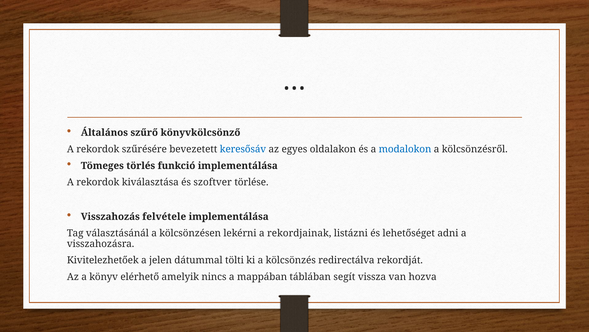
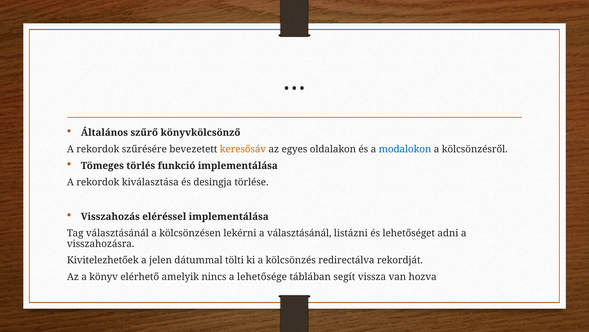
keresősáv colour: blue -> orange (243, 149)
szoftver: szoftver -> desingja (213, 182)
felvétele: felvétele -> eléréssel (164, 216)
a rekordjainak: rekordjainak -> választásánál (299, 233)
mappában: mappában -> lehetősége (262, 276)
